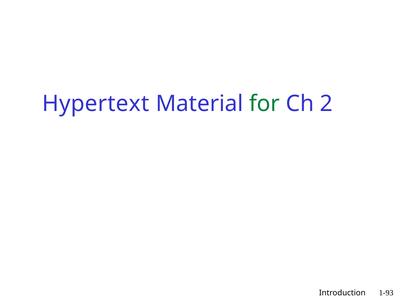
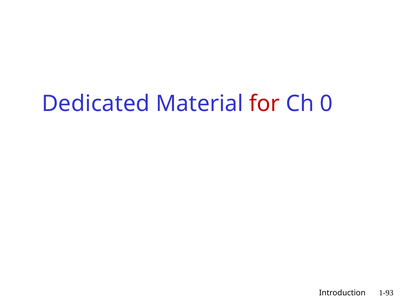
Hypertext: Hypertext -> Dedicated (96, 104)
for colour: green -> red (265, 104)
2: 2 -> 0 (326, 104)
